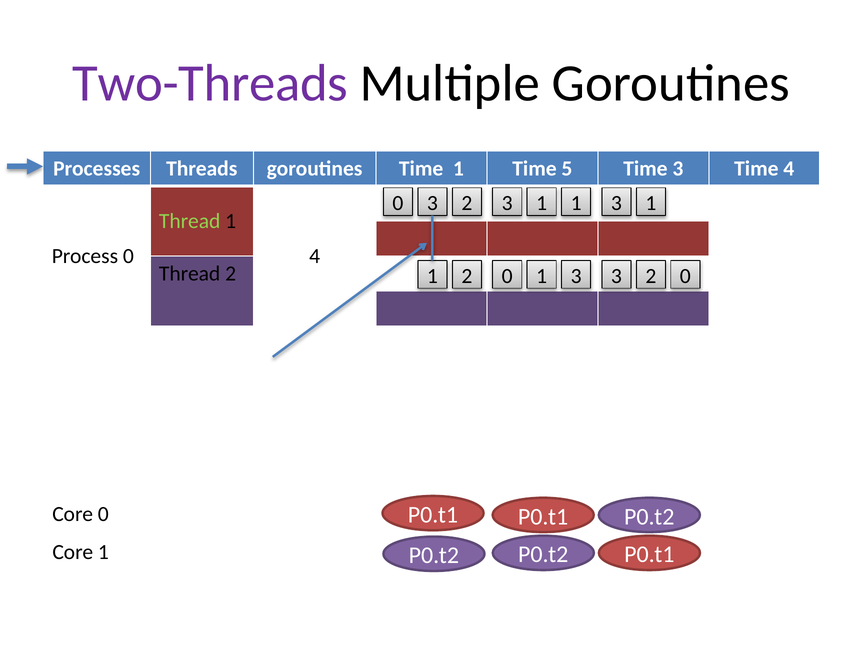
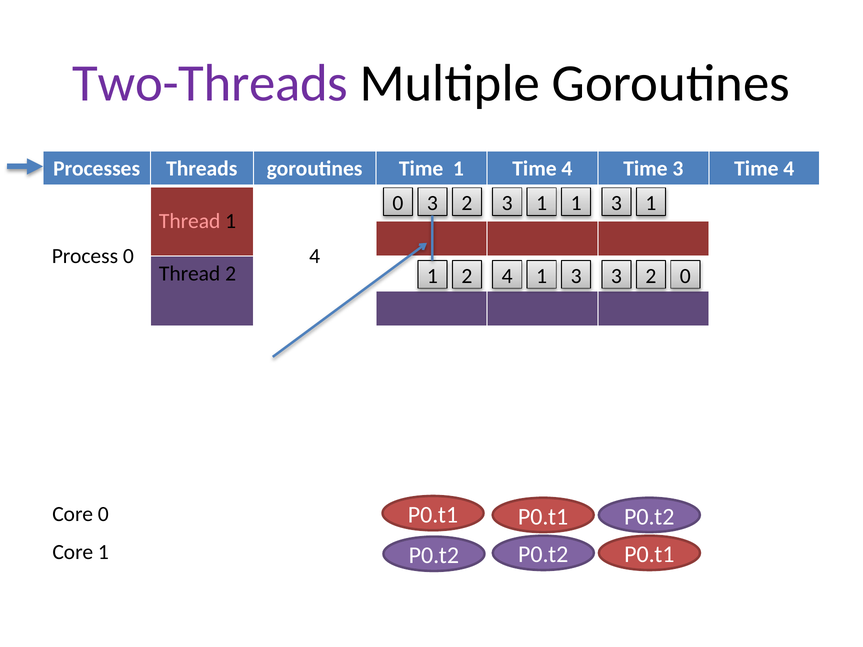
1 Time 5: 5 -> 4 (567, 169)
Thread colour: light green -> pink (190, 221)
0: 0 -> 4 (507, 276)
